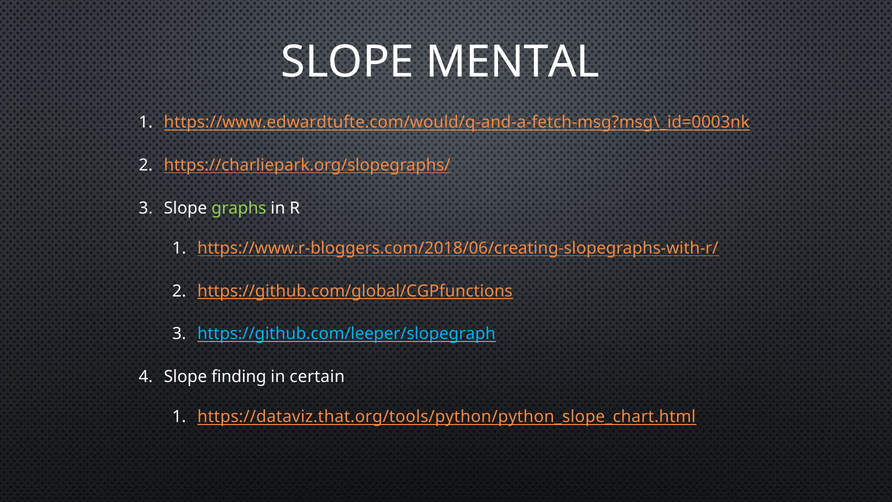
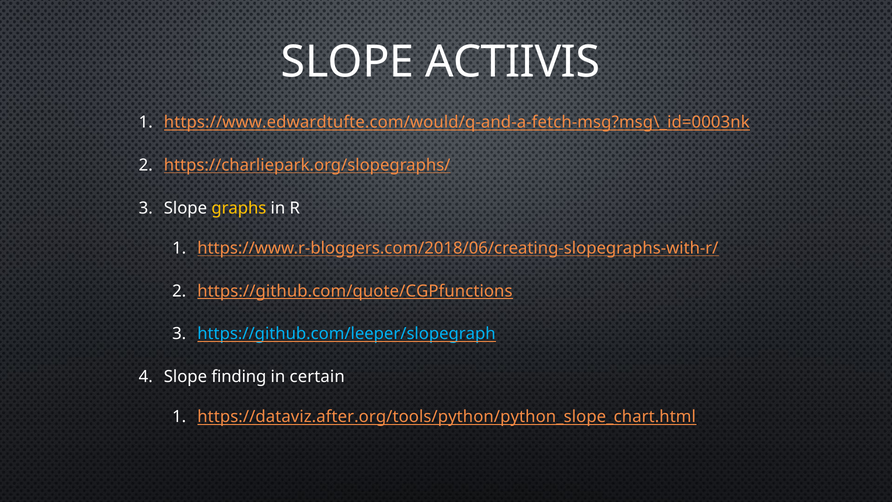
MENTAL: MENTAL -> ACTIIVIS (513, 62)
graphs colour: light green -> yellow (239, 208)
https://github.com/global/CGPfunctions: https://github.com/global/CGPfunctions -> https://github.com/quote/CGPfunctions (355, 291)
https://dataviz.that.org/tools/python/python_slope_chart.html: https://dataviz.that.org/tools/python/python_slope_chart.html -> https://dataviz.after.org/tools/python/python_slope_chart.html (447, 417)
